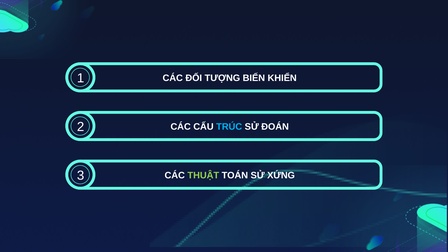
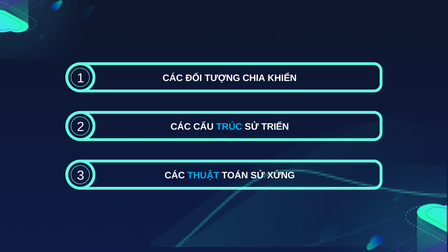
BIẾN: BIẾN -> CHIA (254, 78)
ĐOÁN: ĐOÁN -> TRIỂN (275, 127)
THUẬT colour: light green -> light blue (203, 175)
